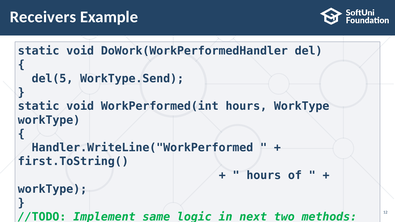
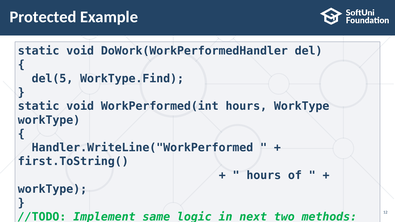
Receivers: Receivers -> Protected (43, 17)
WorkType.Send: WorkType.Send -> WorkType.Find (132, 79)
